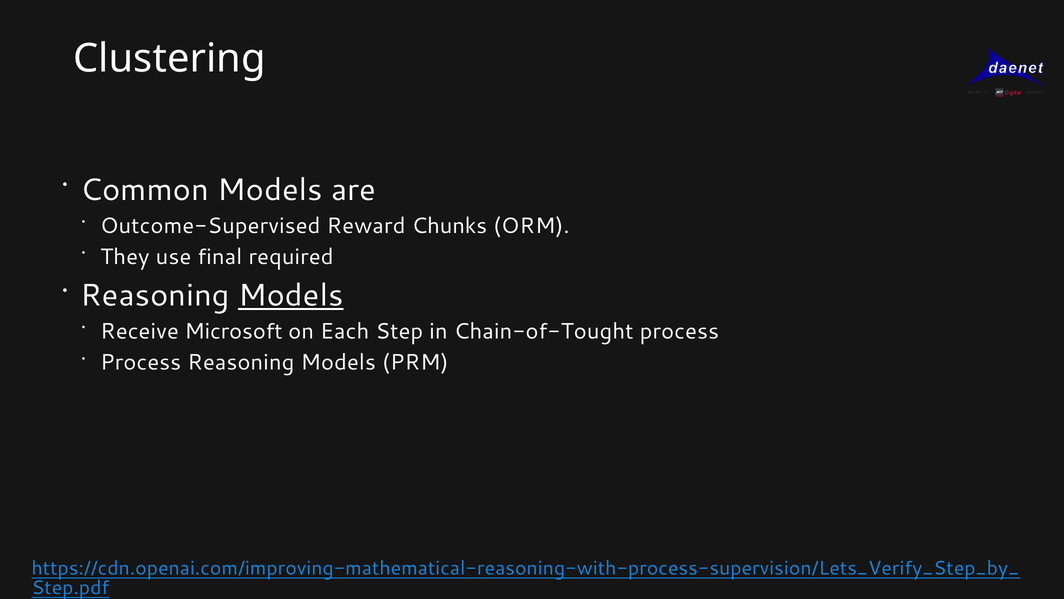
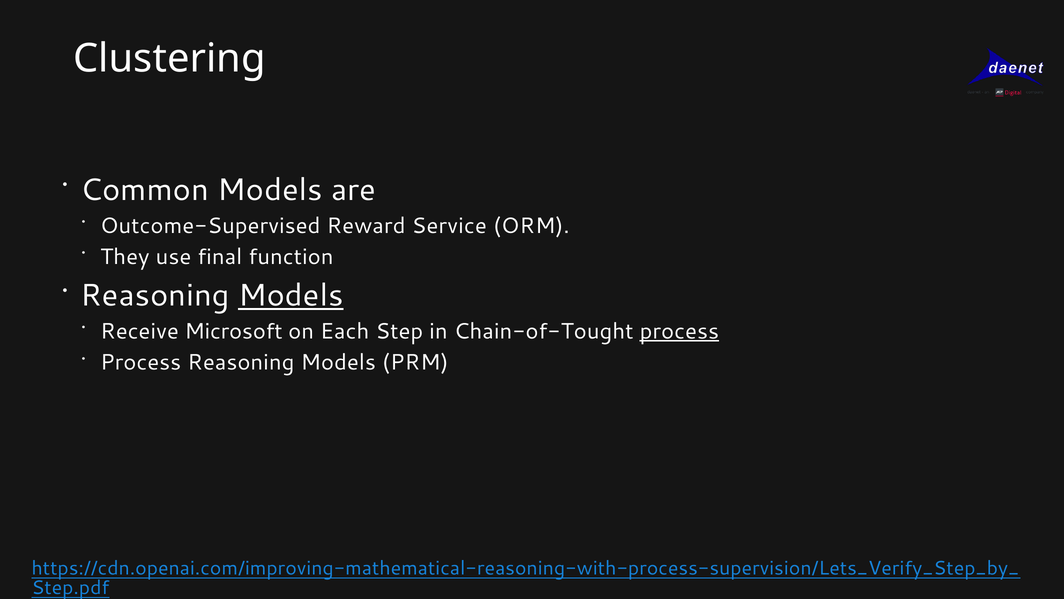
Chunks: Chunks -> Service (449, 226)
required: required -> function (291, 257)
process underline: none -> present (679, 331)
